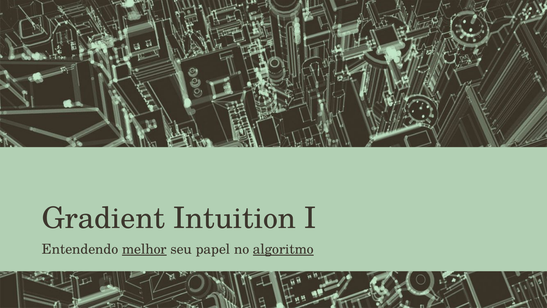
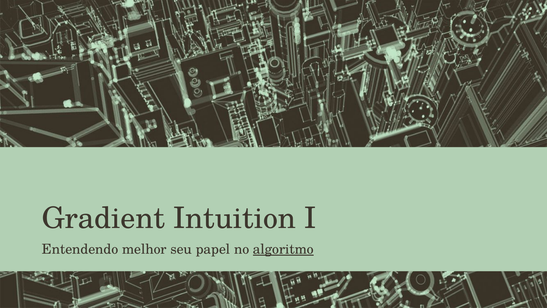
melhor underline: present -> none (144, 249)
